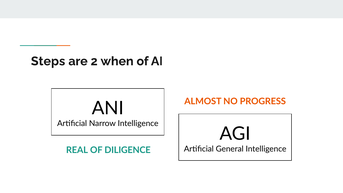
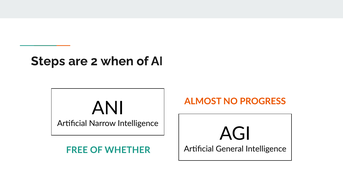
REAL: REAL -> FREE (77, 150)
DILIGENCE: DILIGENCE -> WHETHER (127, 150)
